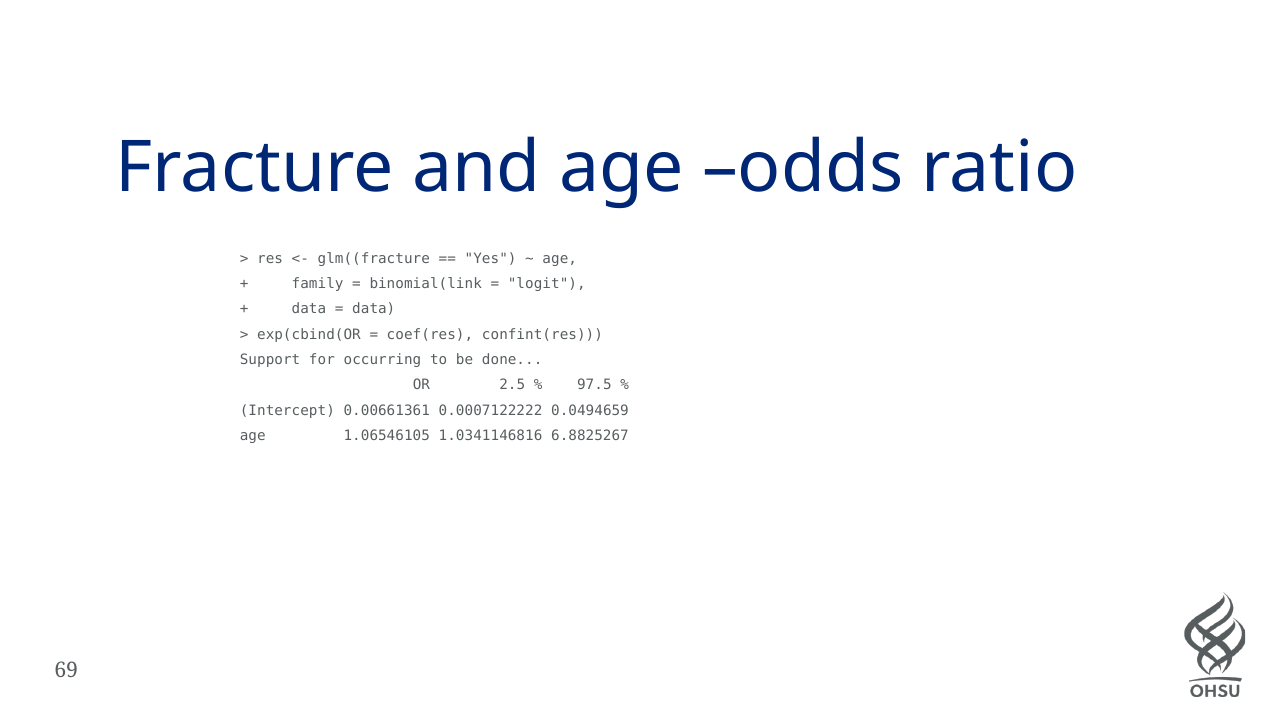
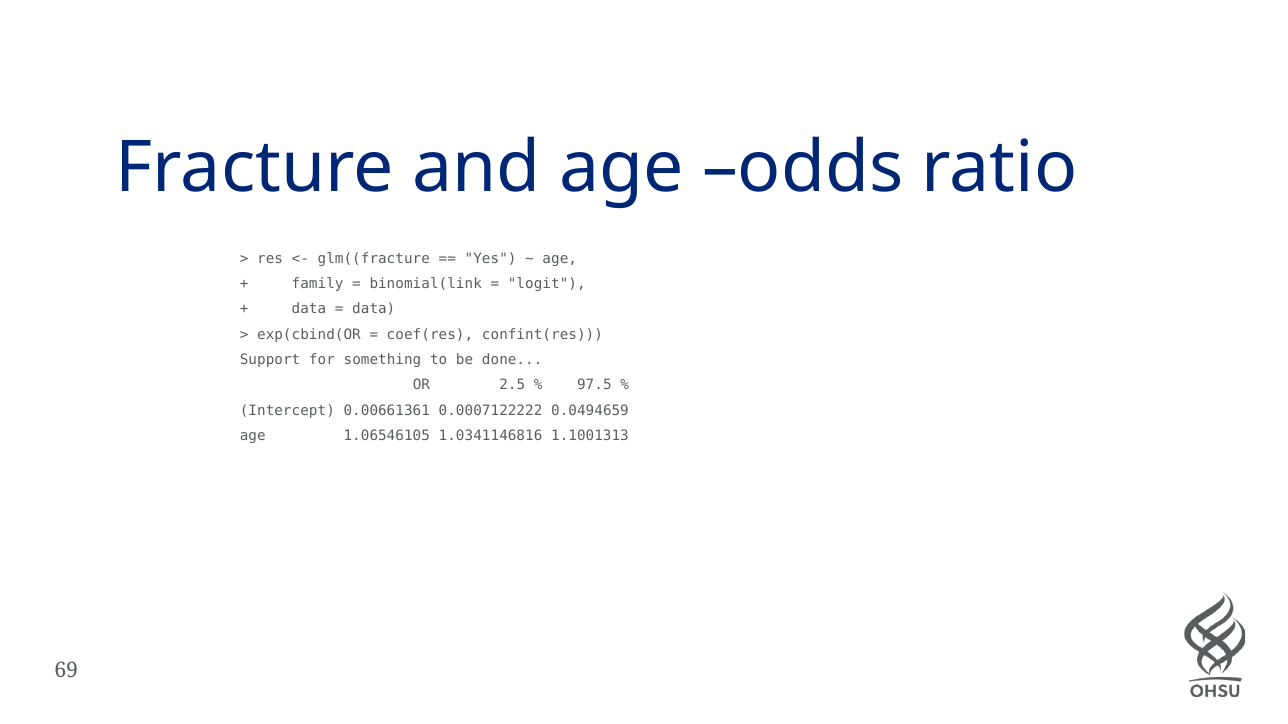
occurring: occurring -> something (382, 360)
6.8825267: 6.8825267 -> 1.1001313 (590, 436)
